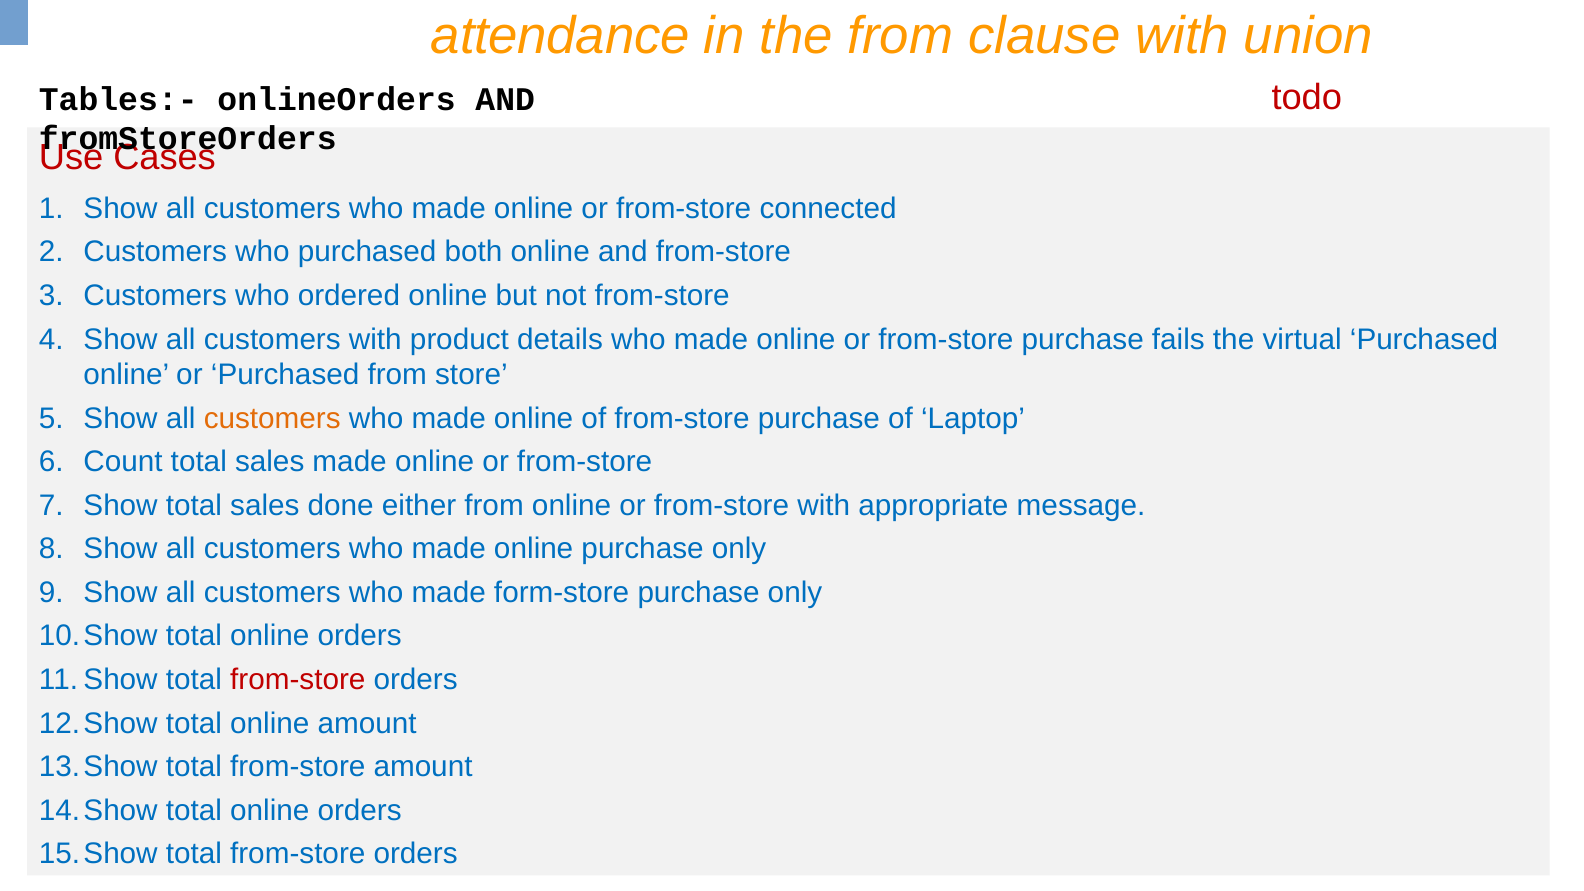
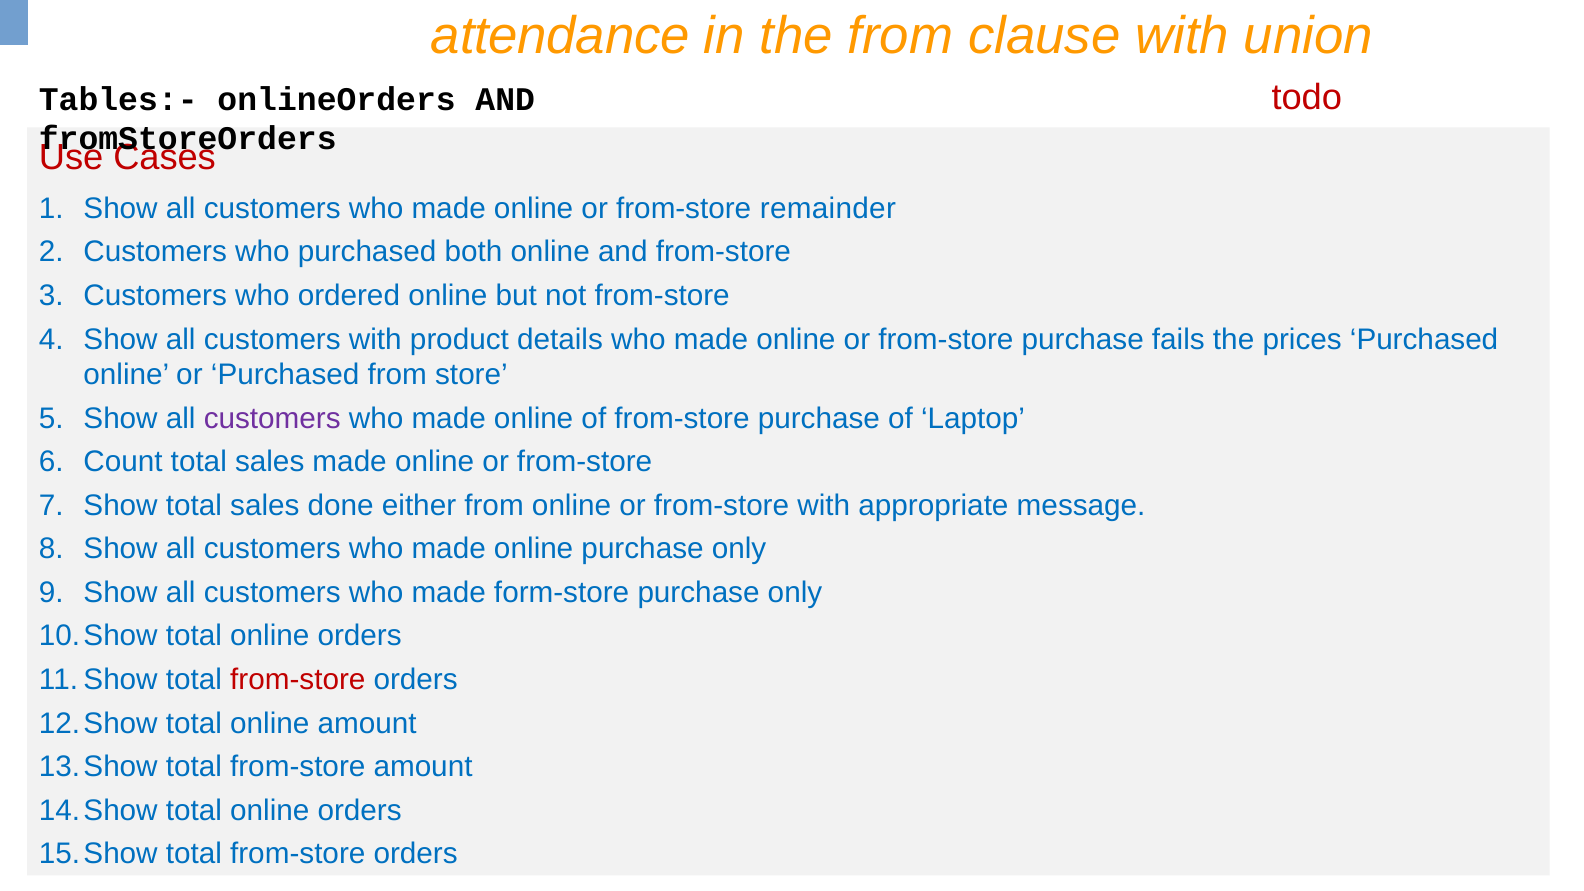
connected: connected -> remainder (828, 209)
virtual: virtual -> prices (1302, 339)
customers colour: orange -> purple (272, 418)
